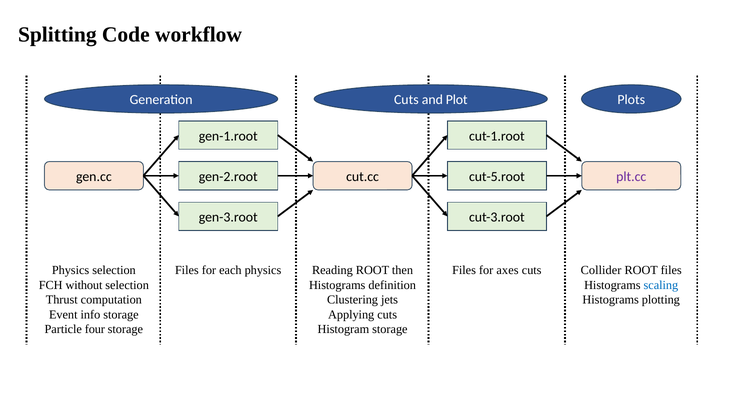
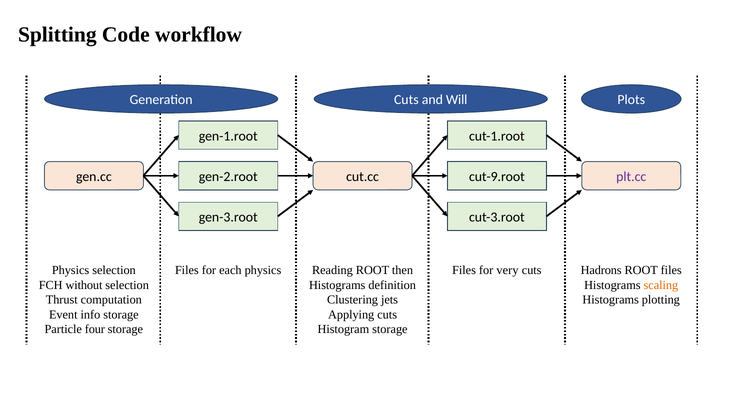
Plot: Plot -> Will (457, 100)
cut-5.root: cut-5.root -> cut-9.root (497, 176)
axes: axes -> very (508, 270)
Collider: Collider -> Hadrons (601, 270)
scaling colour: blue -> orange (661, 285)
